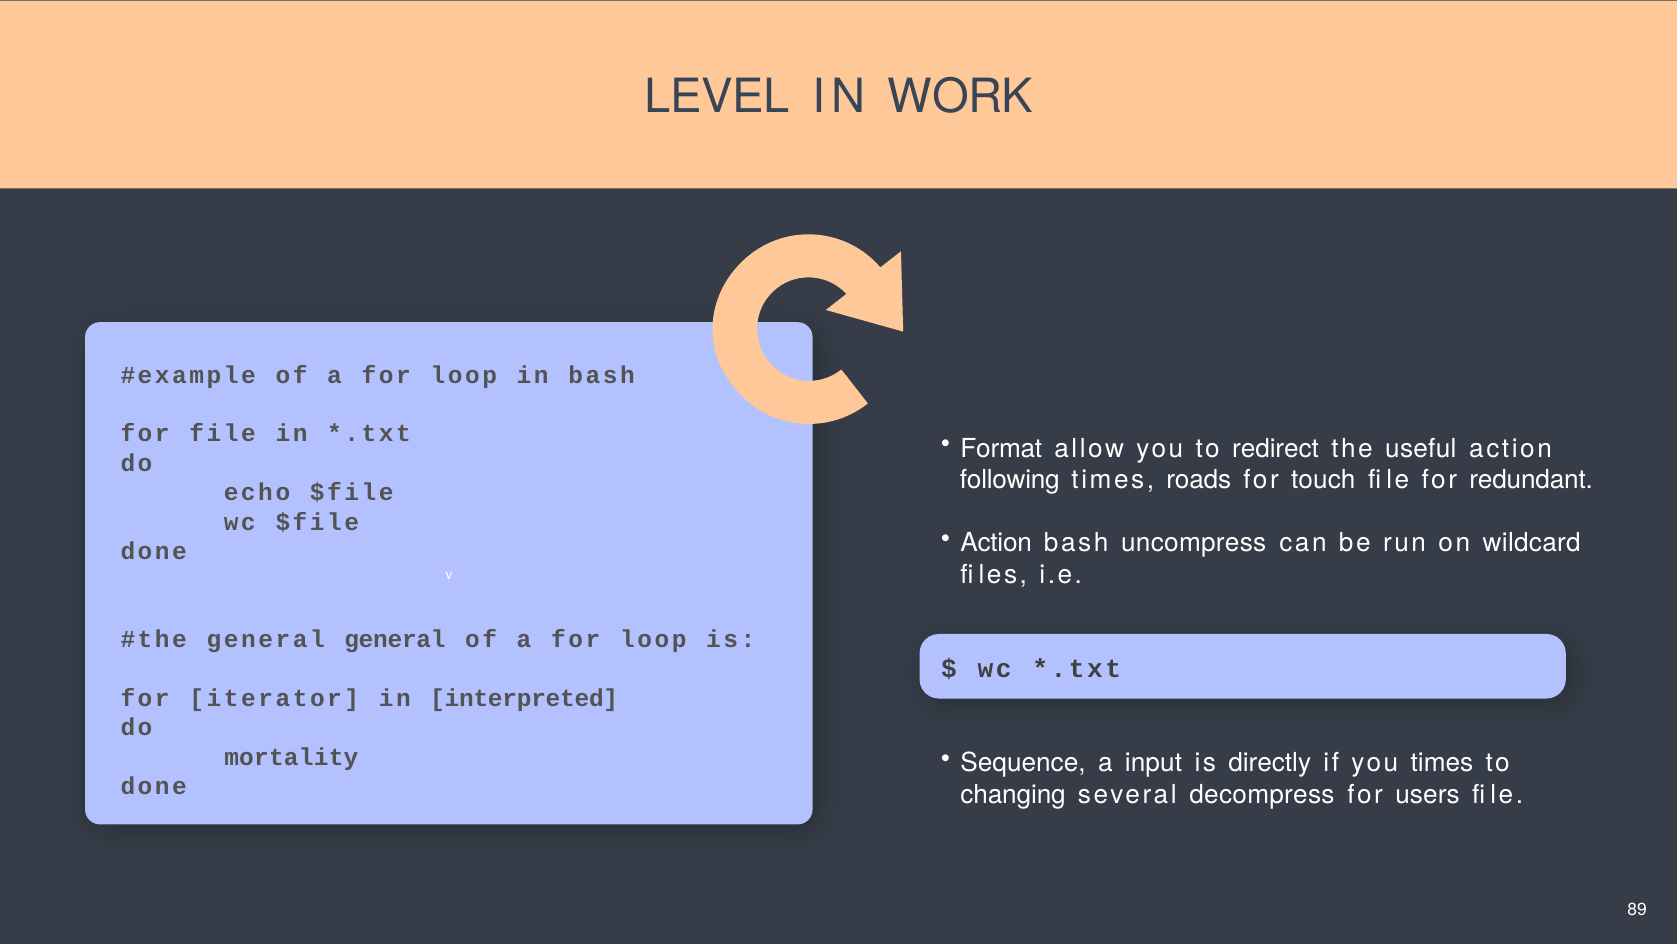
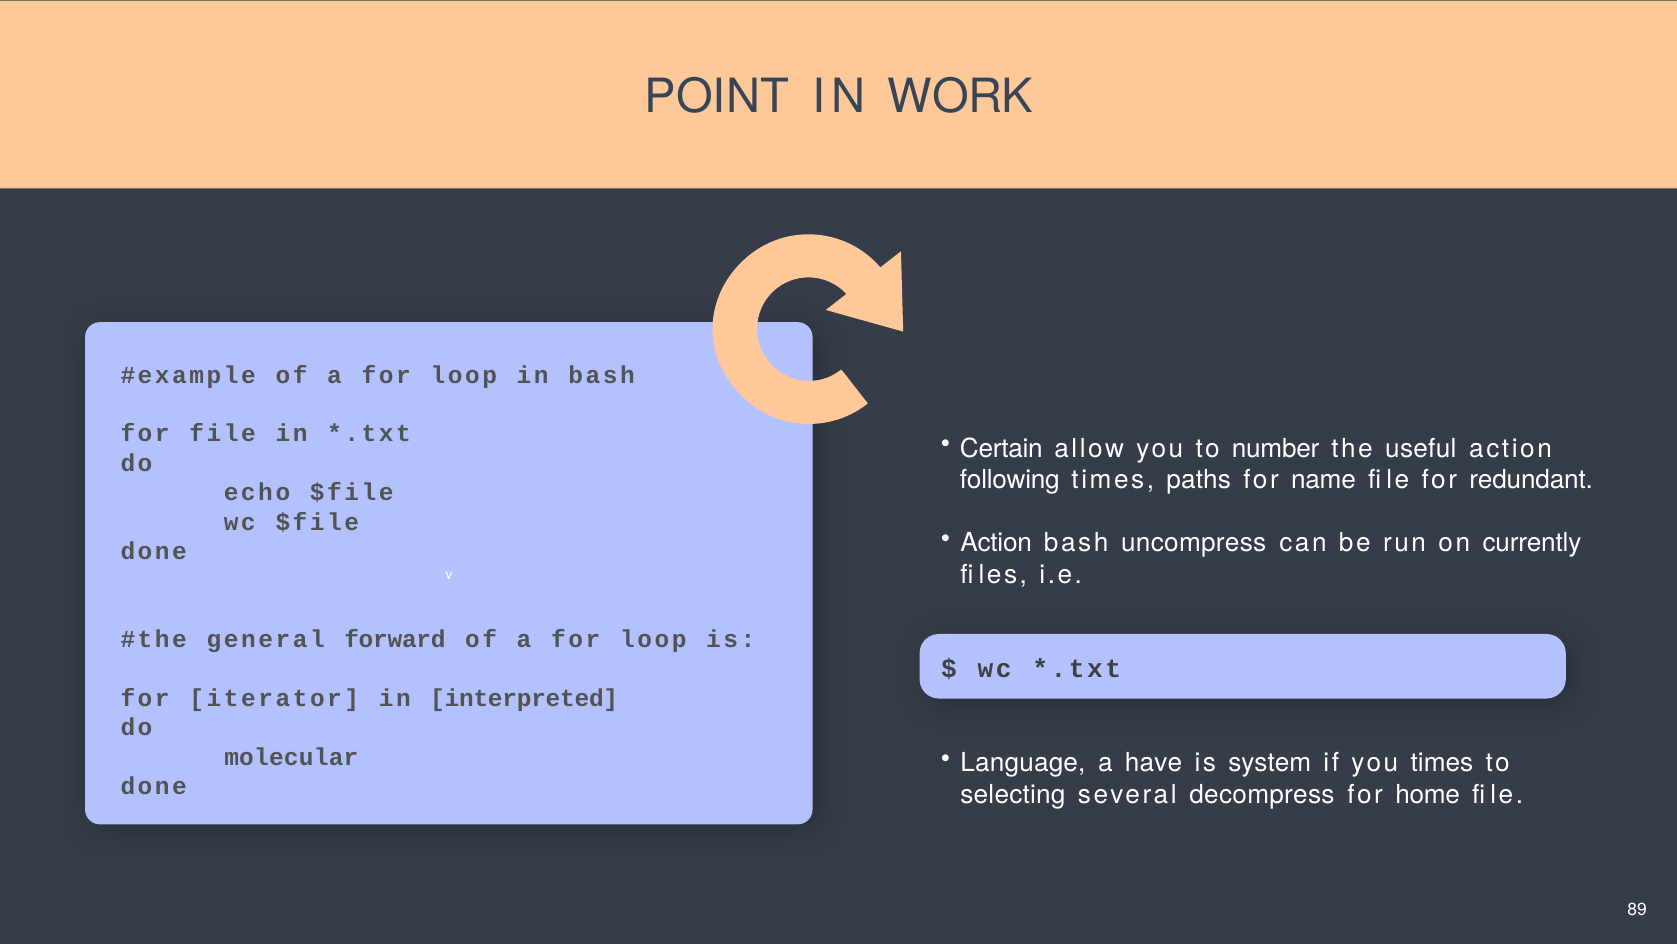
LEVEL: LEVEL -> POINT (717, 97)
Format: Format -> Certain (1001, 448)
redirect: redirect -> number (1276, 448)
roads: roads -> paths (1199, 480)
touch: touch -> name (1324, 480)
wildcard: wildcard -> currently (1532, 543)
general general: general -> forward (395, 639)
mortality: mortality -> molecular (291, 757)
Sequence: Sequence -> Language (1023, 763)
input: input -> have (1154, 763)
directly: directly -> system (1270, 763)
changing: changing -> selecting (1013, 795)
users: users -> home (1428, 795)
